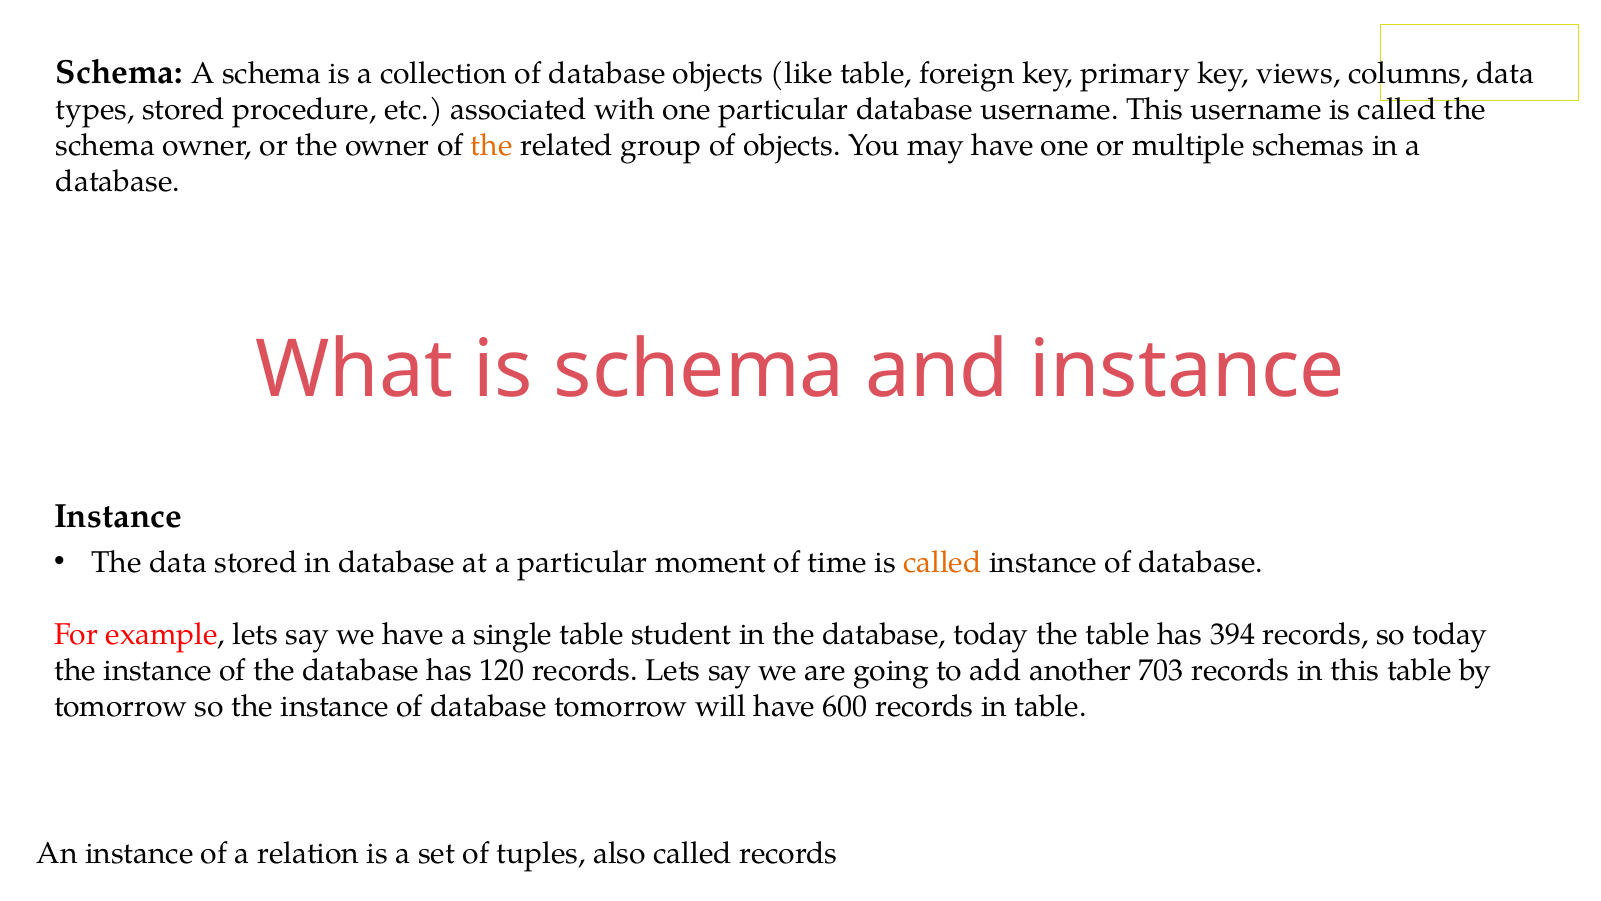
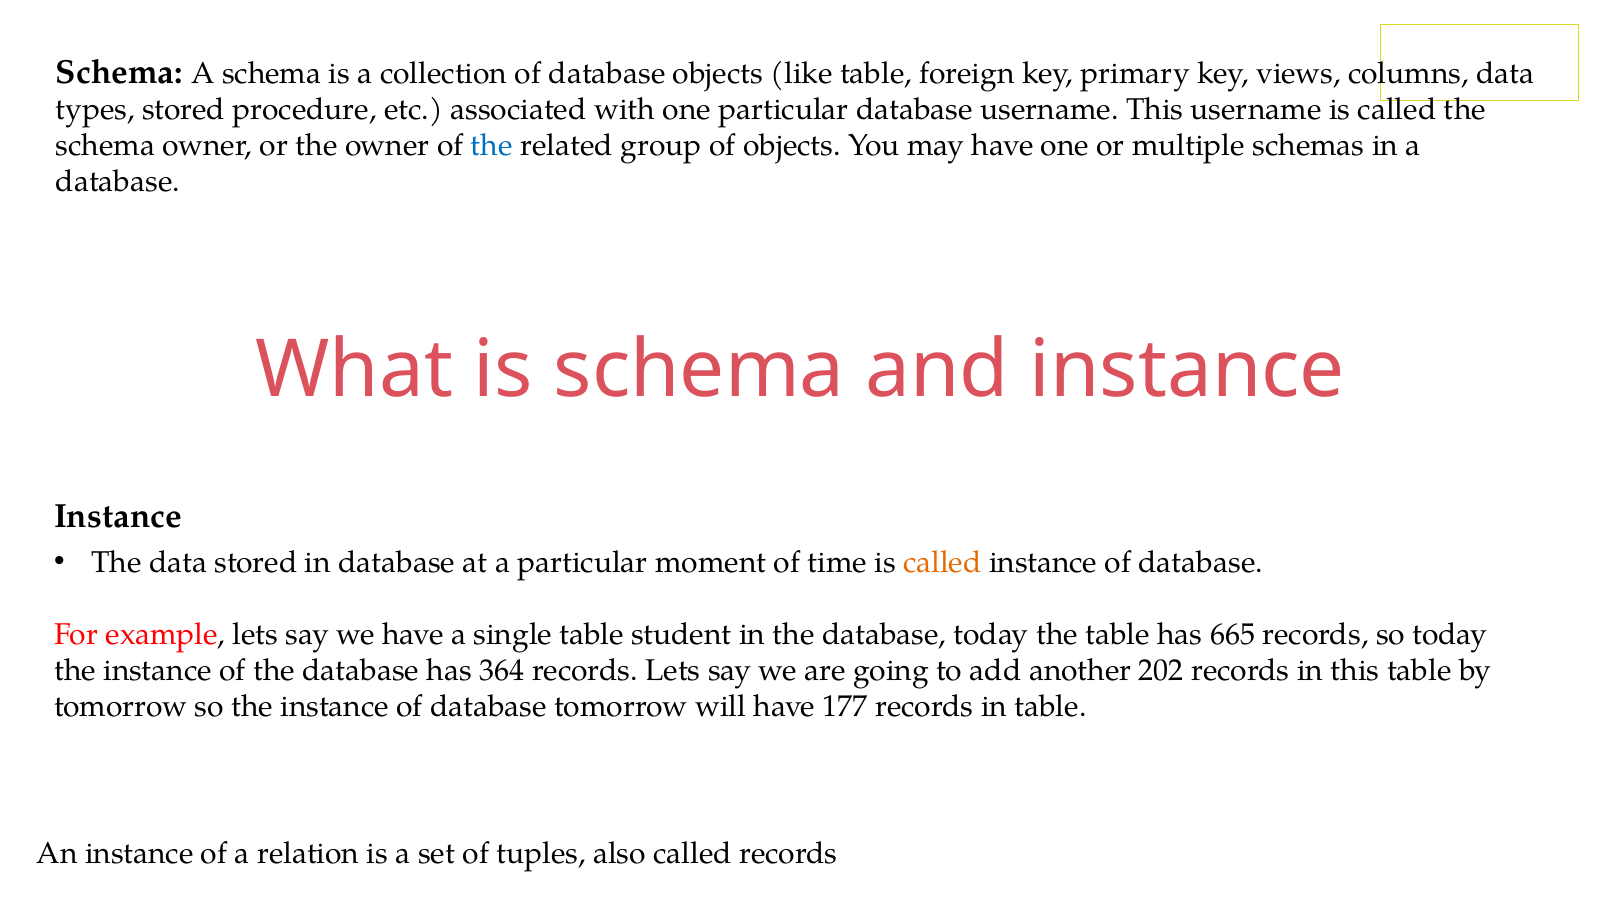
the colour: orange -> blue (492, 146)
394: 394 -> 665 (1233, 634)
120: 120 -> 364 (502, 670)
703: 703 -> 202 (1161, 670)
600: 600 -> 177 (845, 706)
